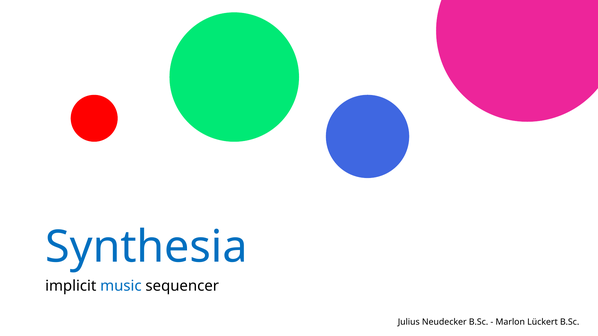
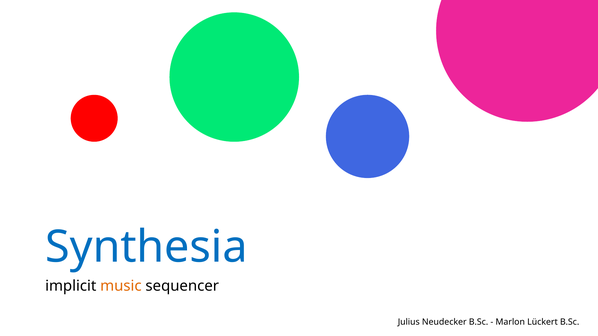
music colour: blue -> orange (121, 286)
